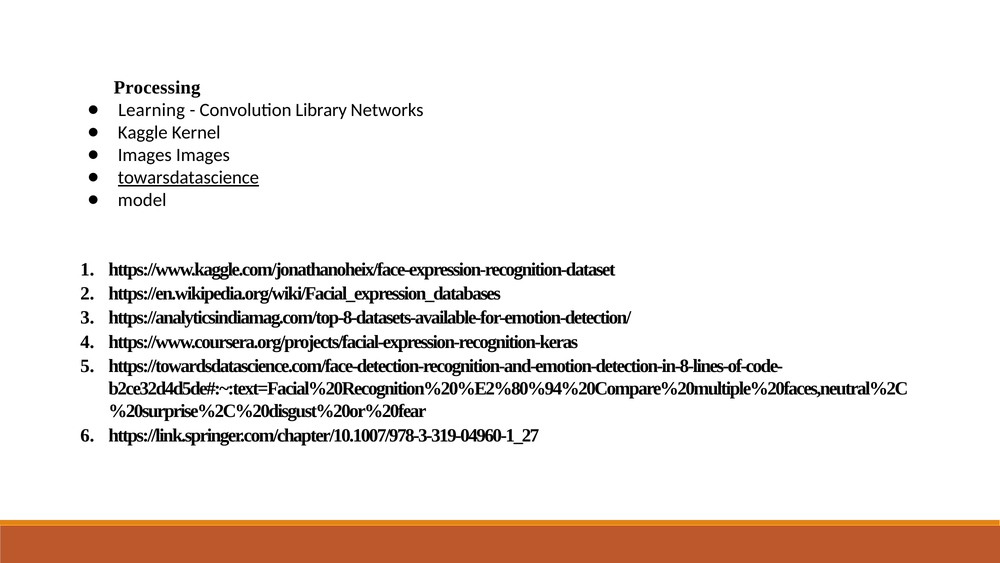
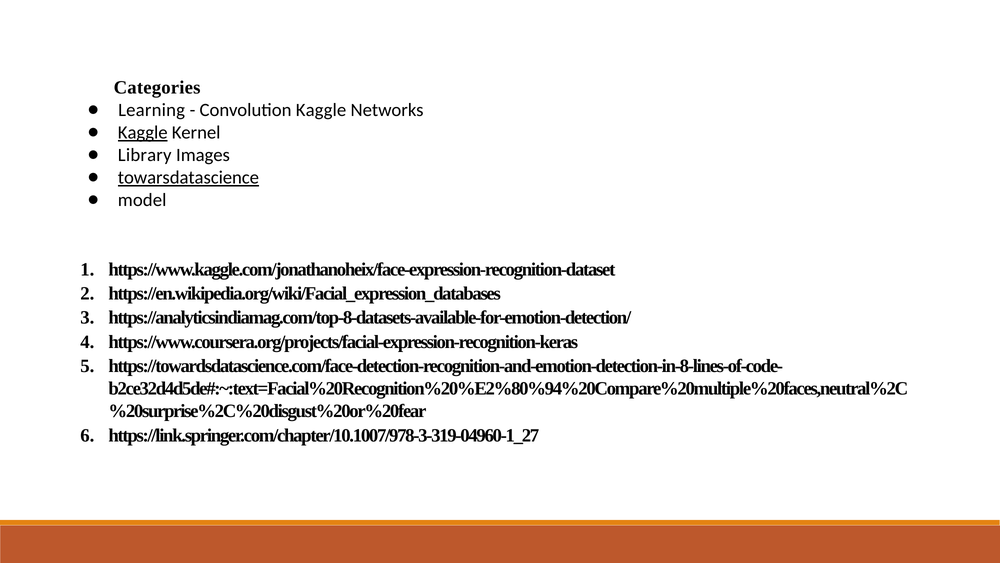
Processing: Processing -> Categories (157, 88)
Convolution Library: Library -> Kaggle (321, 110)
Kaggle underline: none -> present (143, 133)
Images: Images -> Library (145, 155)
